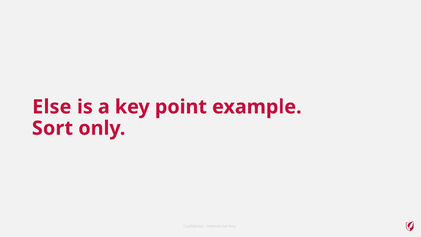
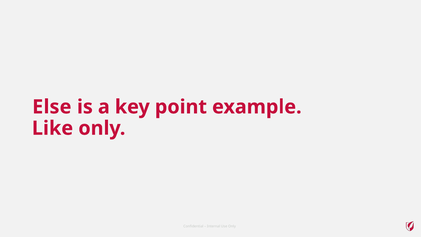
Sort: Sort -> Like (53, 128)
